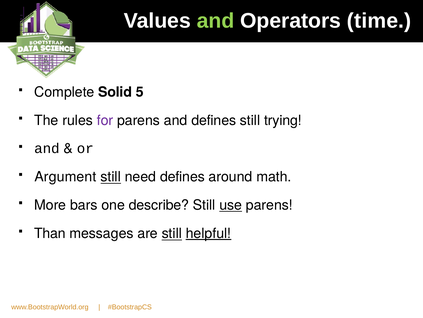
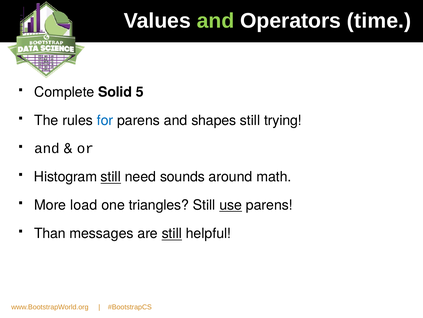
for colour: purple -> blue (105, 120)
and defines: defines -> shapes (214, 120)
Argument: Argument -> Histogram (66, 177)
need defines: defines -> sounds (182, 177)
bars: bars -> load (84, 205)
describe: describe -> triangles (159, 205)
helpful underline: present -> none (209, 233)
